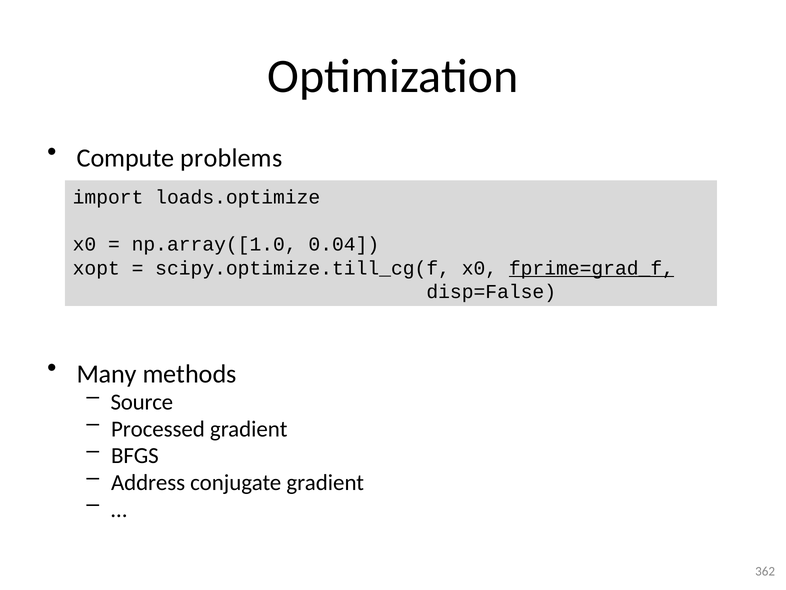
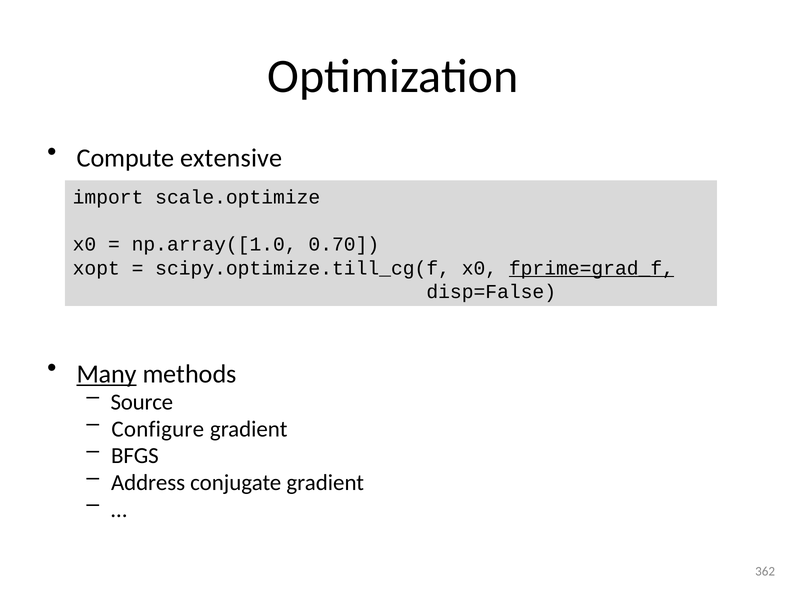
problems: problems -> extensive (231, 158)
loads.optimize: loads.optimize -> scale.optimize (238, 197)
0.04: 0.04 -> 0.70 (344, 244)
Many underline: none -> present (107, 374)
Processed: Processed -> Configure (158, 429)
